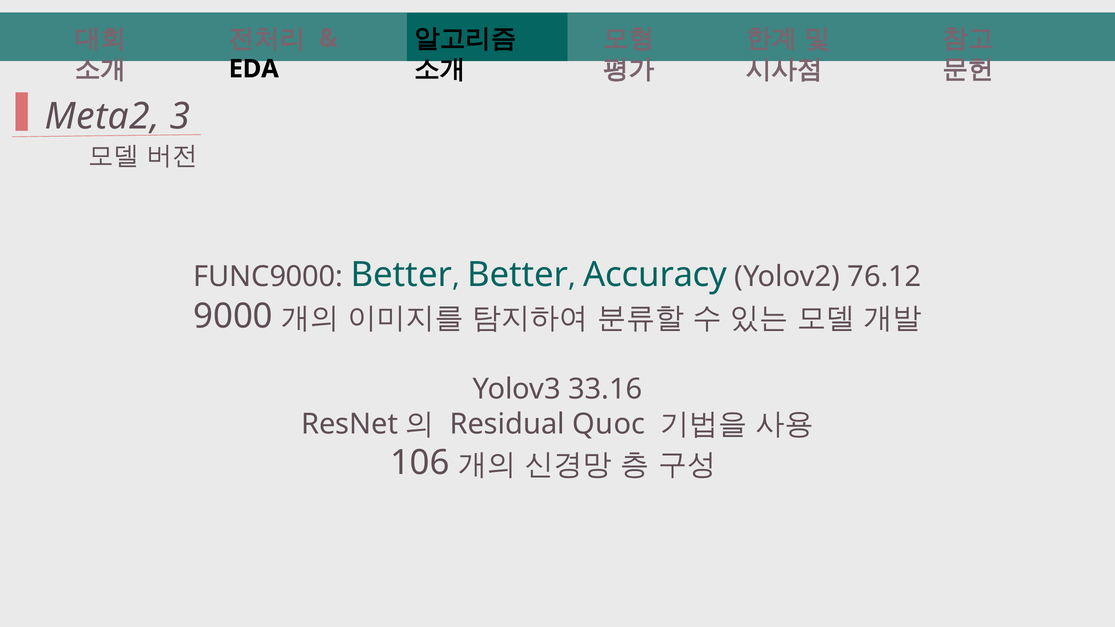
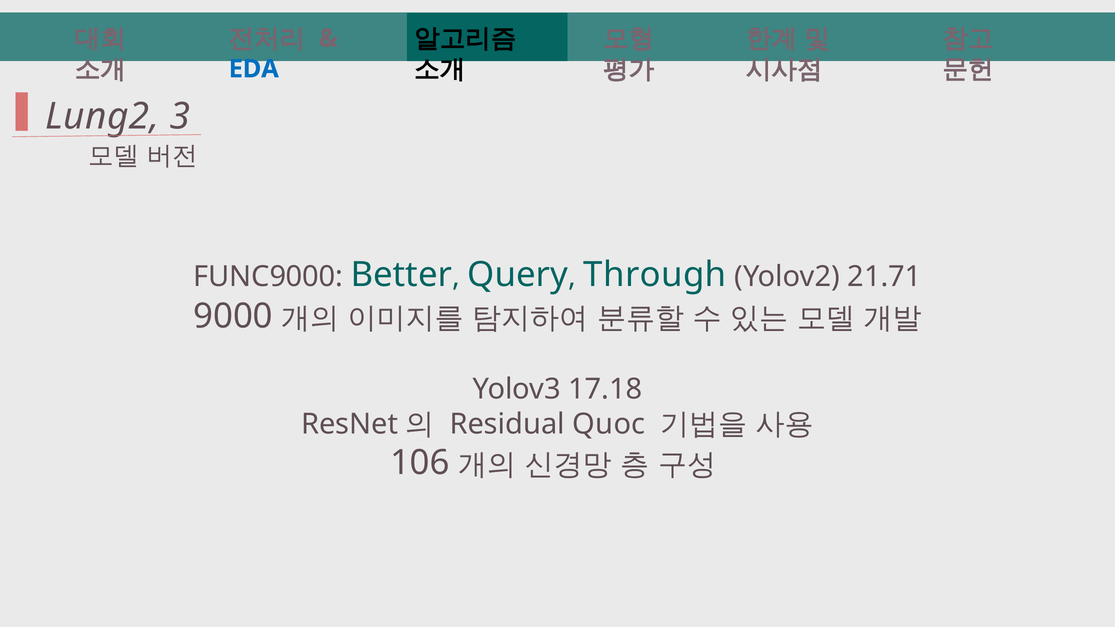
EDA colour: black -> blue (254, 69)
Meta2: Meta2 -> Lung2 (102, 117)
Better: Better -> Query (518, 275)
Accuracy: Accuracy -> Through (655, 275)
76.12: 76.12 -> 21.71 (885, 277)
33.16: 33.16 -> 17.18 (605, 389)
